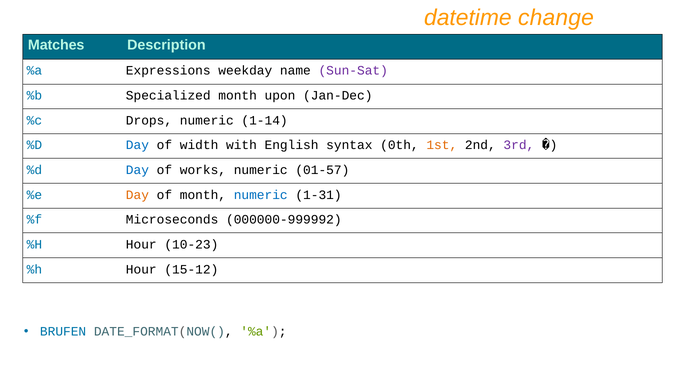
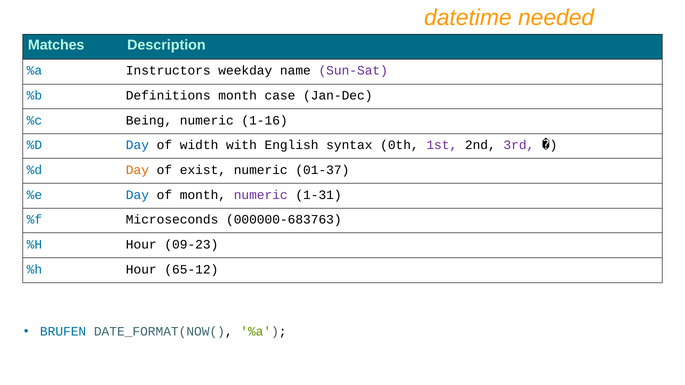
change: change -> needed (556, 18)
Expressions: Expressions -> Instructors (168, 71)
Specialized: Specialized -> Definitions (168, 96)
upon: upon -> case (280, 96)
Drops: Drops -> Being (149, 120)
1-14: 1-14 -> 1-16 (265, 120)
1st colour: orange -> purple (442, 145)
Day colour: blue -> orange (137, 170)
works: works -> exist (203, 170)
01-57: 01-57 -> 01-37 (322, 170)
Day colour: orange -> blue (137, 195)
numeric colour: blue -> purple (261, 195)
000000-999992: 000000-999992 -> 000000-683763 (284, 220)
10-23: 10-23 -> 09-23 (191, 245)
15-12: 15-12 -> 65-12 (191, 270)
